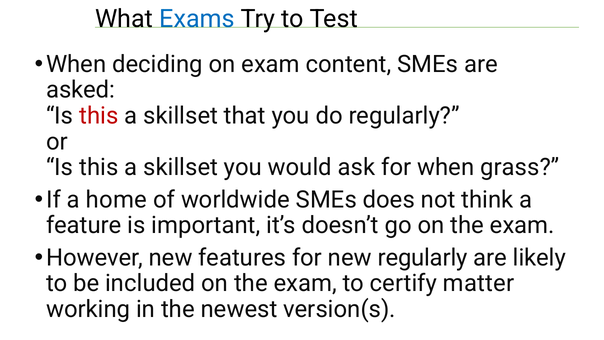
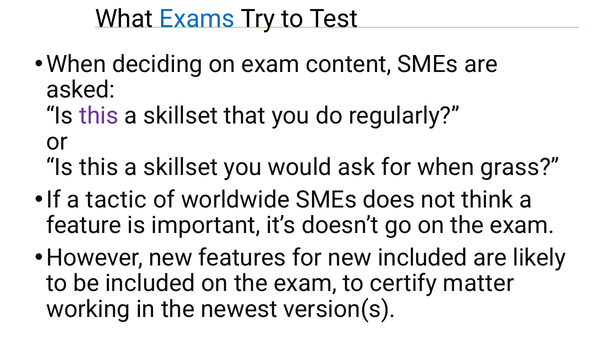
this colour: red -> purple (99, 116)
home: home -> tactic (116, 200)
new regularly: regularly -> included (423, 257)
